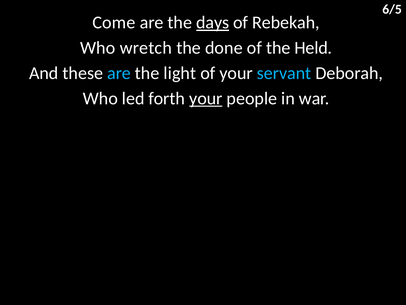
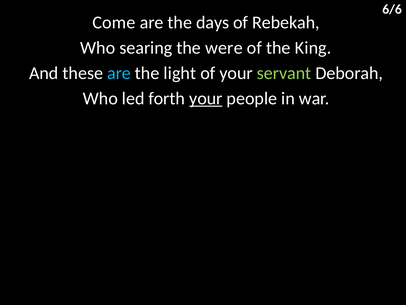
6/5: 6/5 -> 6/6 (392, 9)
days underline: present -> none (213, 22)
wretch: wretch -> searing (146, 48)
done: done -> were (224, 48)
Held: Held -> King (313, 48)
servant colour: light blue -> light green (284, 73)
